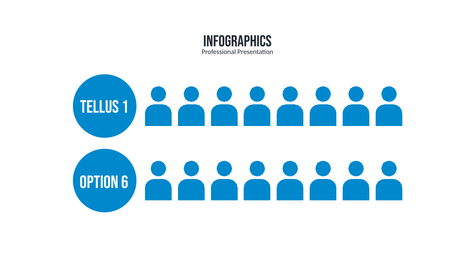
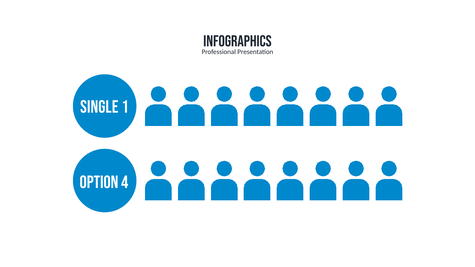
Tellus: Tellus -> Single (99, 107)
6: 6 -> 4 (125, 182)
